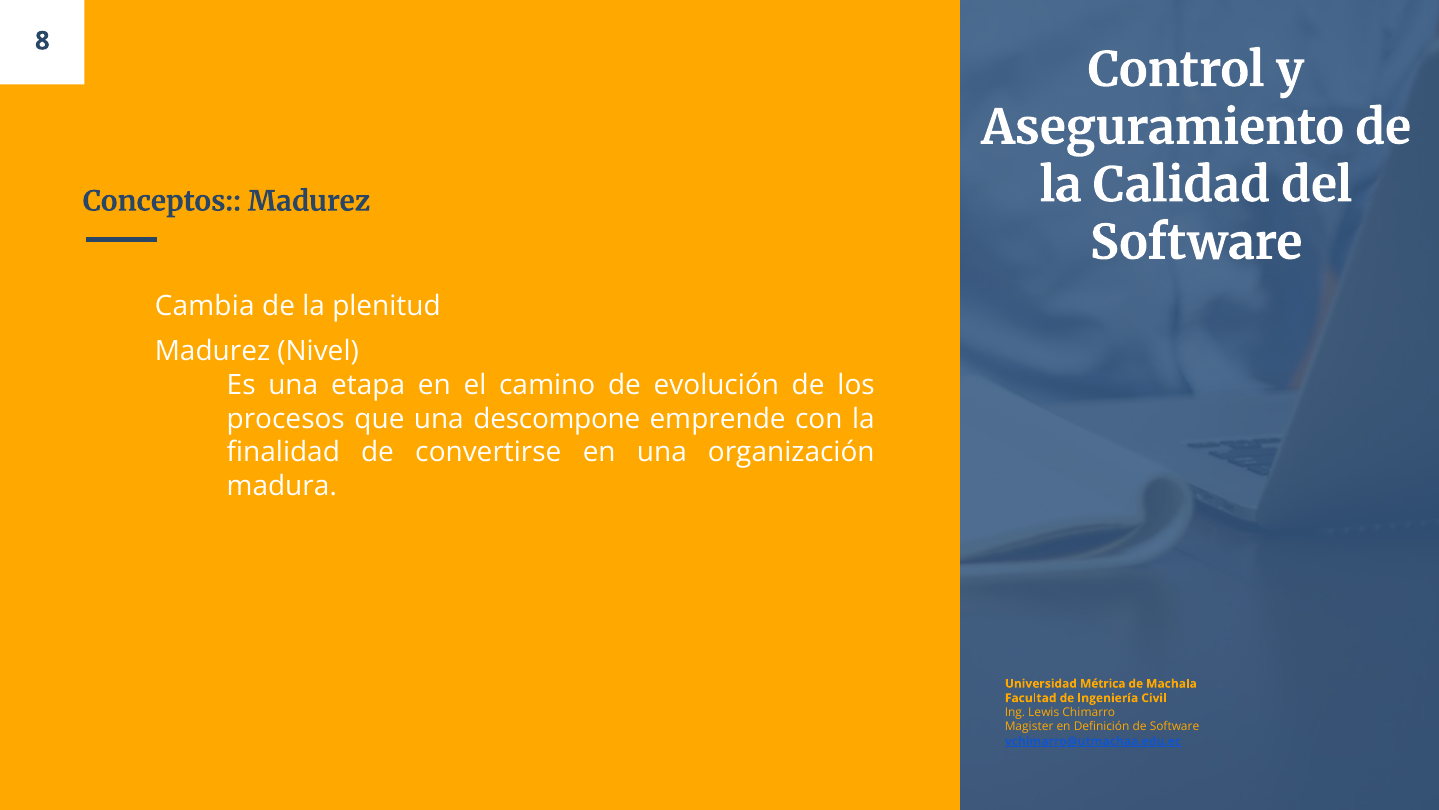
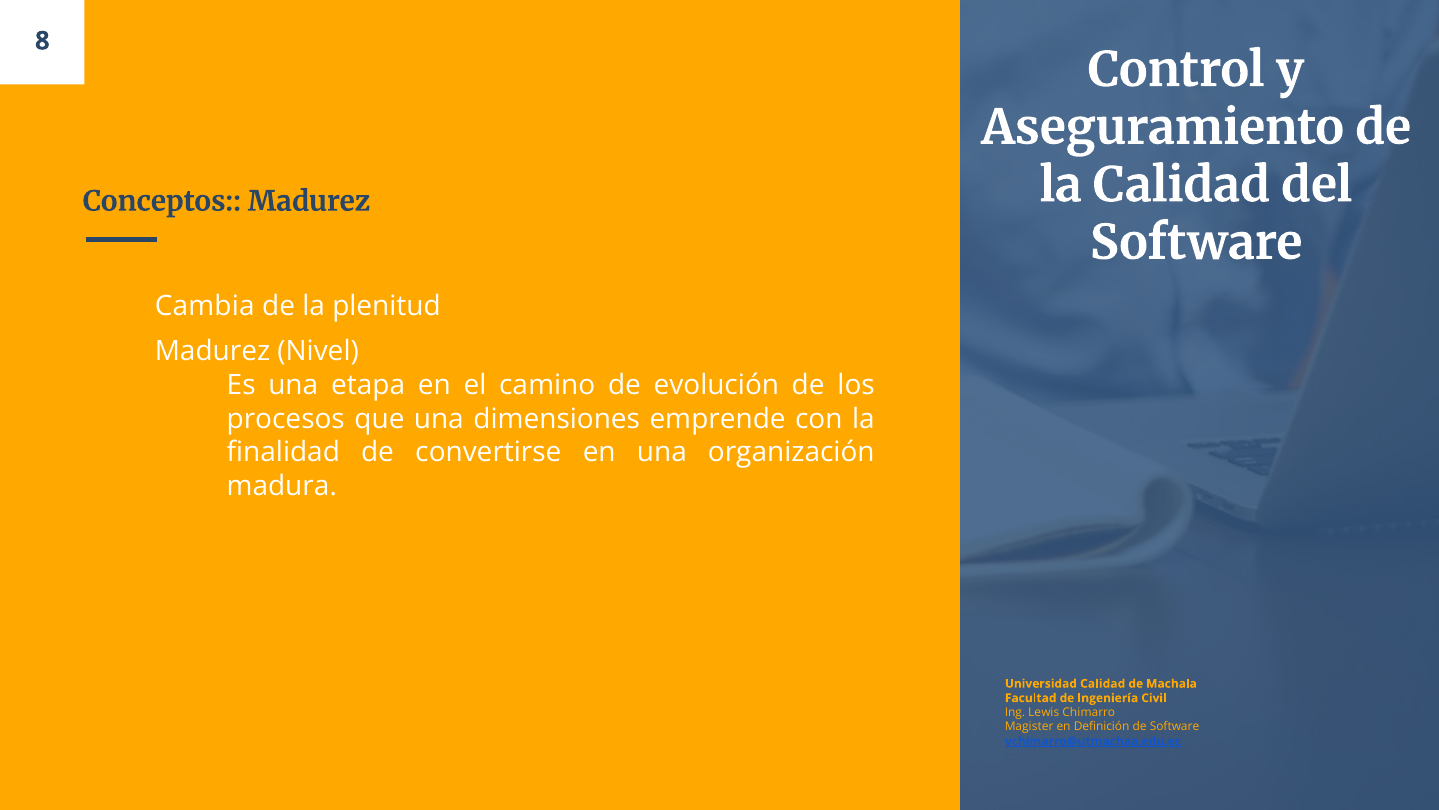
descompone: descompone -> dimensiones (557, 419)
Universidad Métrica: Métrica -> Calidad (1103, 683)
